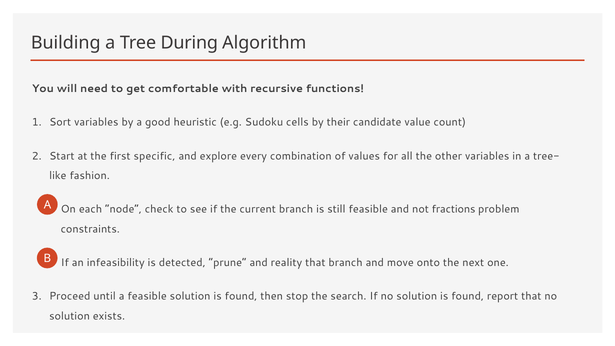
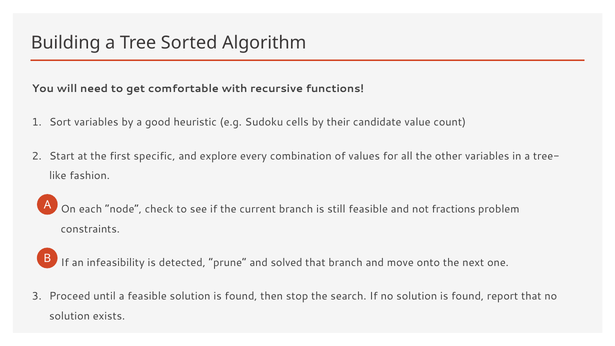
During: During -> Sorted (189, 43)
reality: reality -> solved (287, 263)
